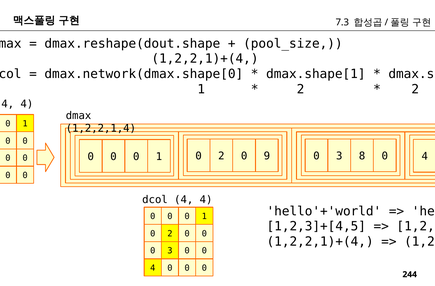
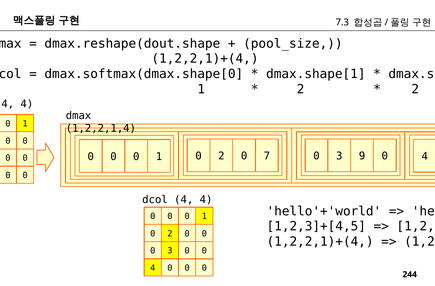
dmax.network(dmax.shape[0: dmax.network(dmax.shape[0 -> dmax.softmax(dmax.shape[0 (144, 74)
9: 9 -> 7 (267, 156)
8: 8 -> 9 (362, 156)
